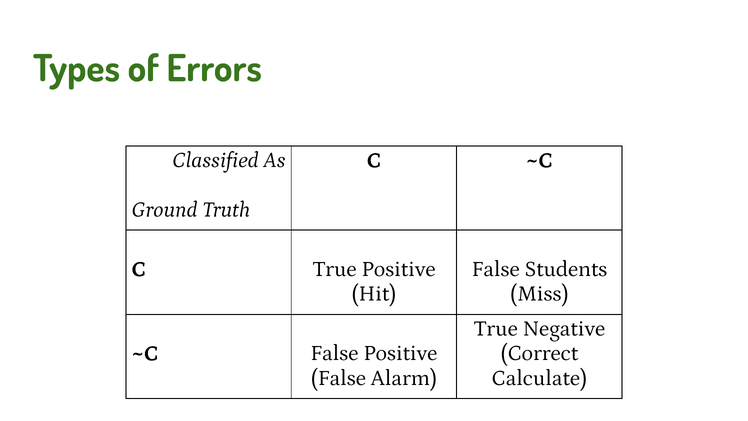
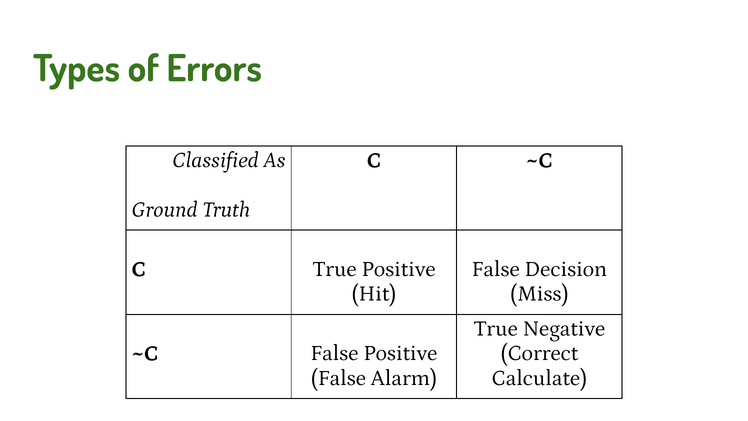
Students: Students -> Decision (566, 269)
